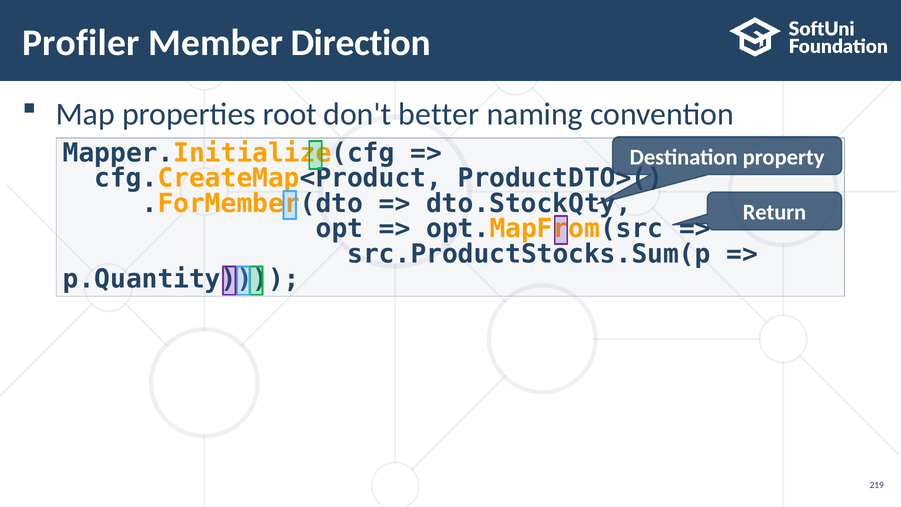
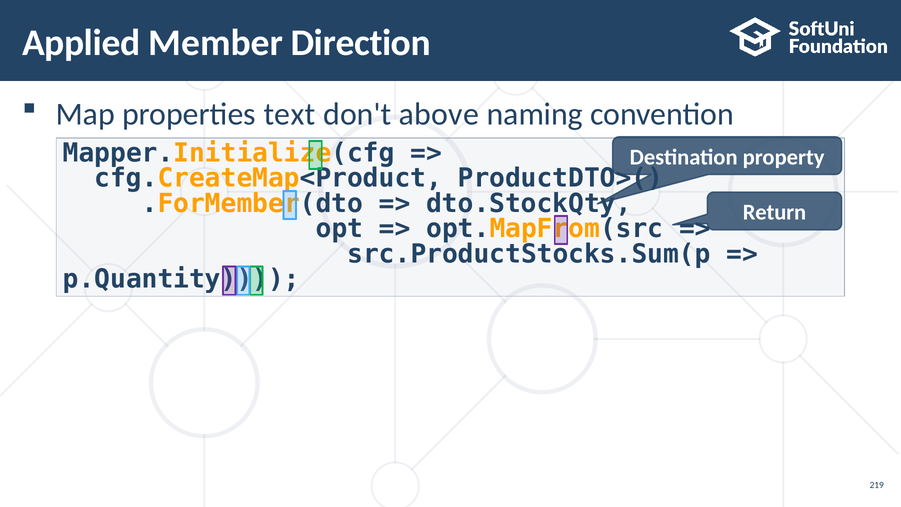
Profiler: Profiler -> Applied (81, 43)
root: root -> text (289, 114)
better: better -> above (439, 114)
